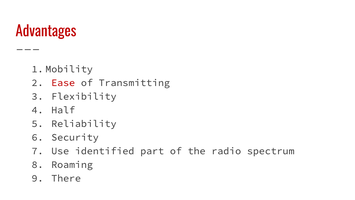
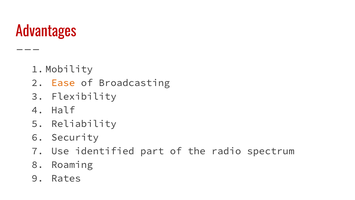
Ease colour: red -> orange (63, 83)
Transmitting: Transmitting -> Broadcasting (134, 83)
There: There -> Rates (66, 178)
